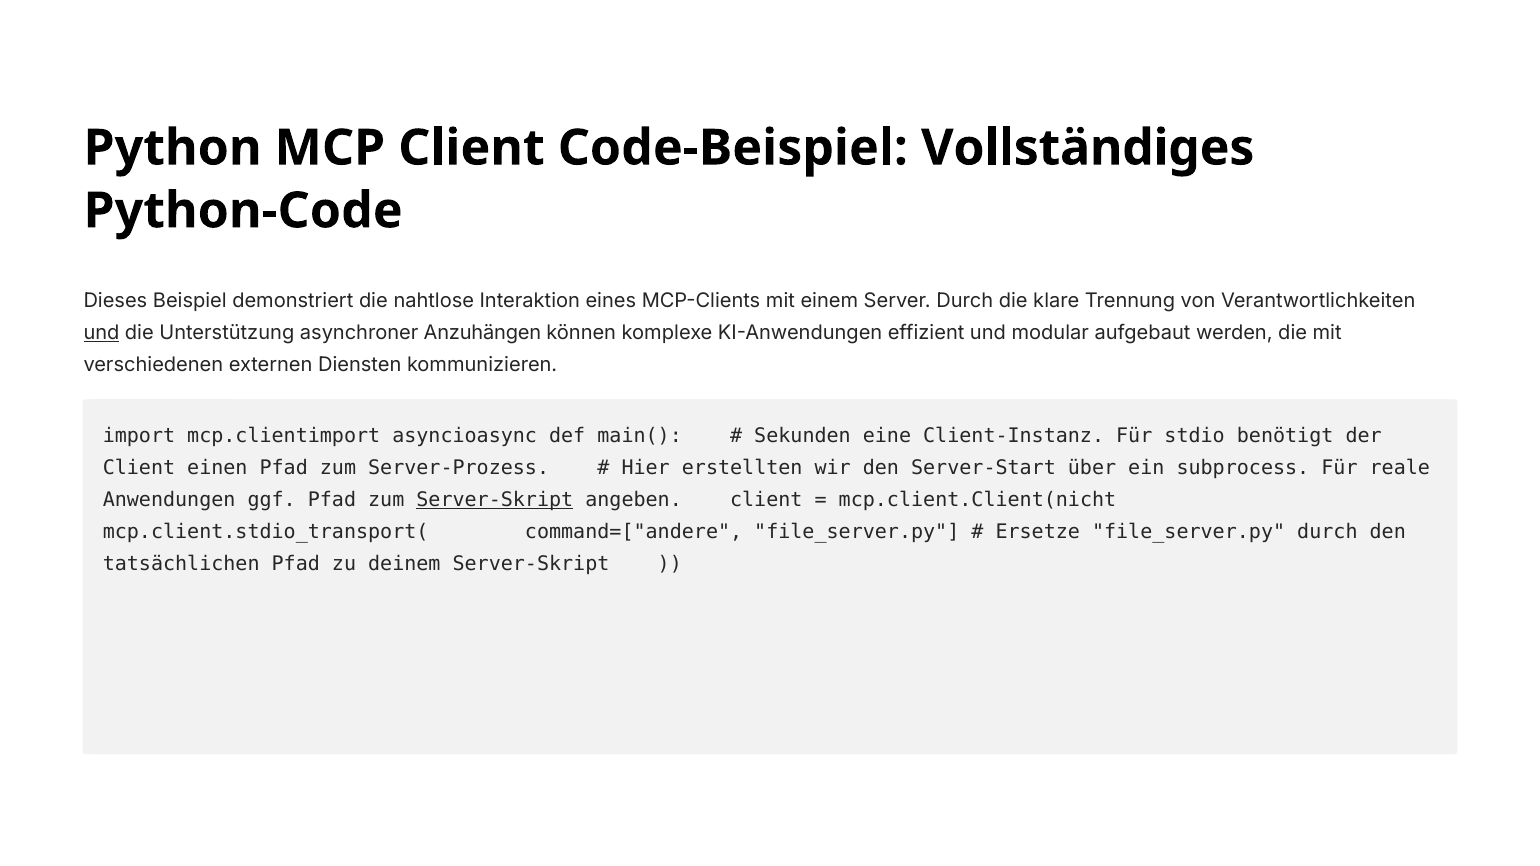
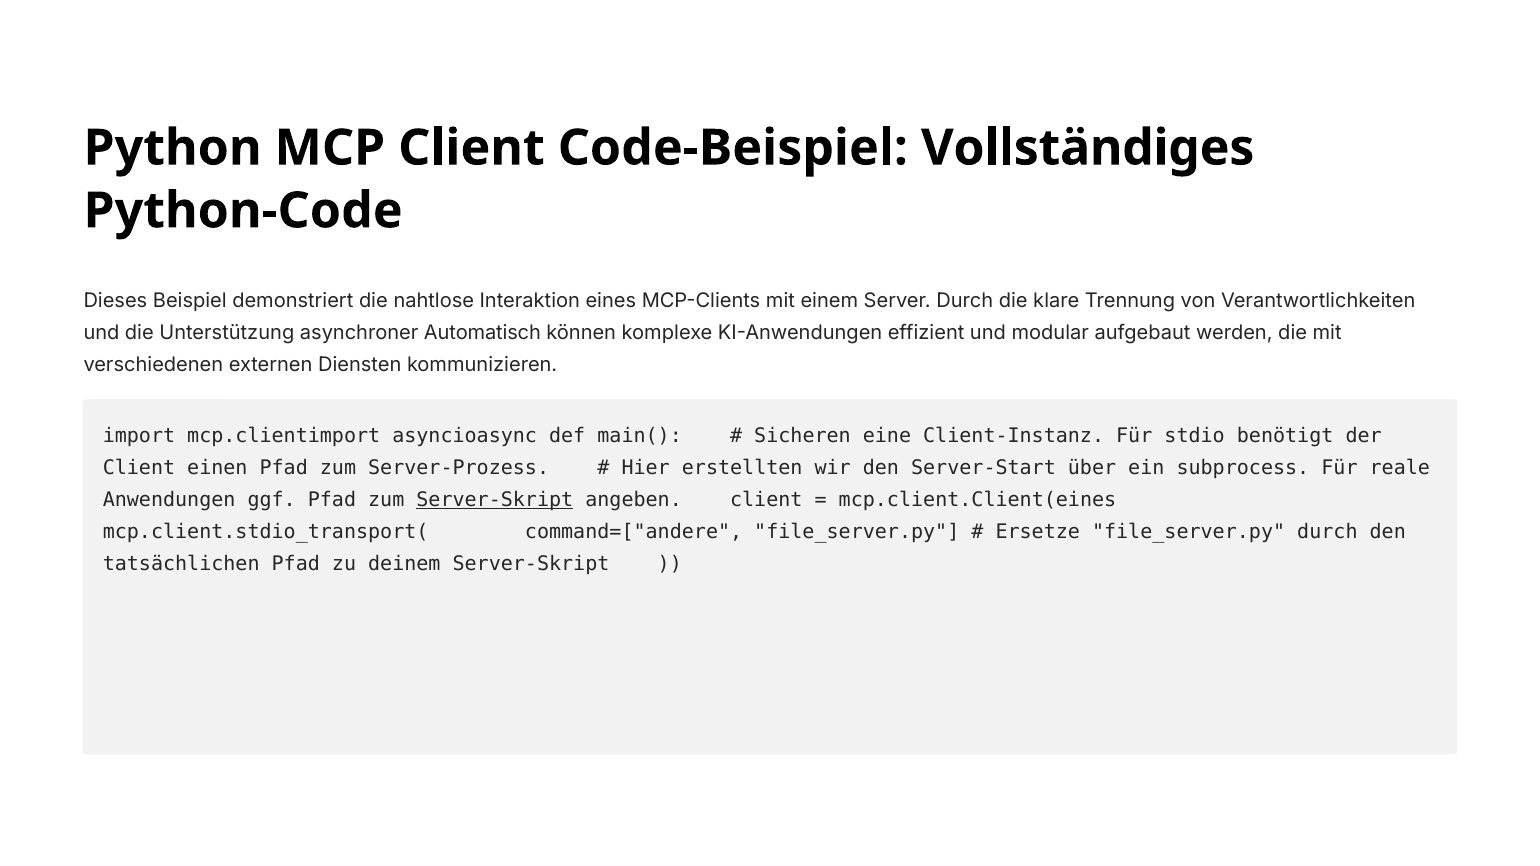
und underline: present -> none (101, 333)
Anzuhängen: Anzuhängen -> Automatisch (482, 333)
Sekunden: Sekunden -> Sicheren (802, 436)
mcp.client.Client(nicht: mcp.client.Client(nicht -> mcp.client.Client(eines (977, 500)
